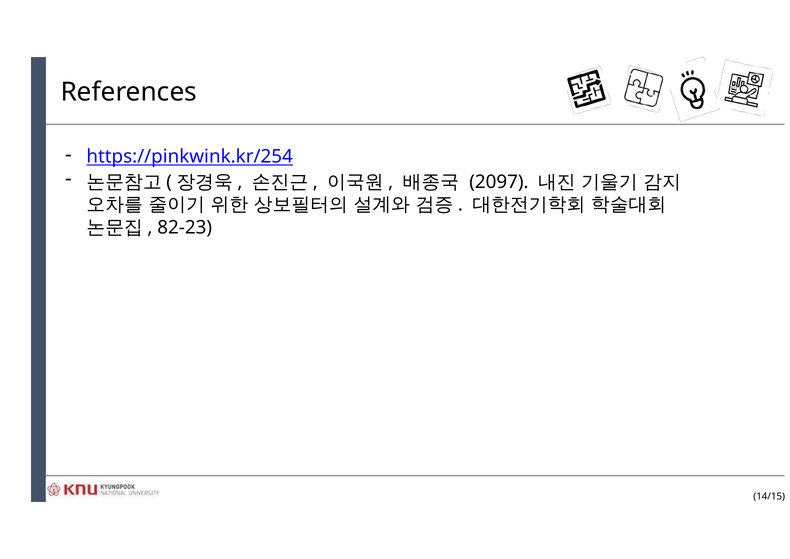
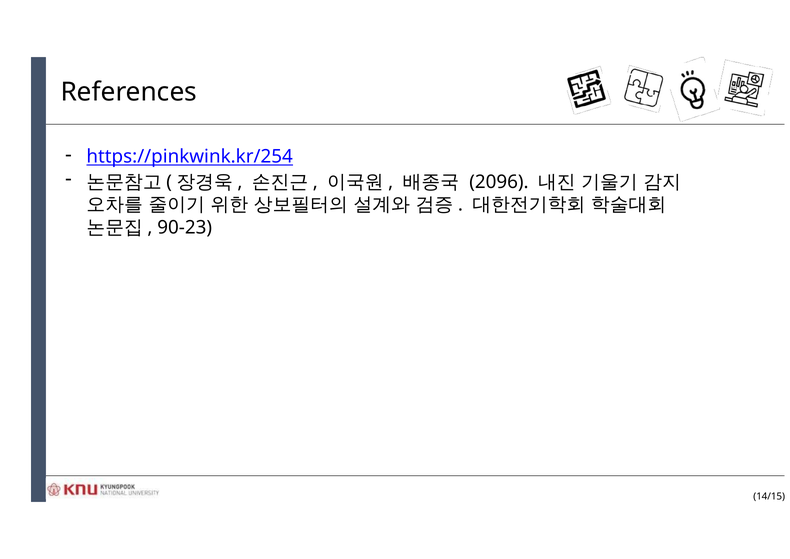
2097: 2097 -> 2096 (499, 182)
82-23: 82-23 -> 90-23 (185, 227)
